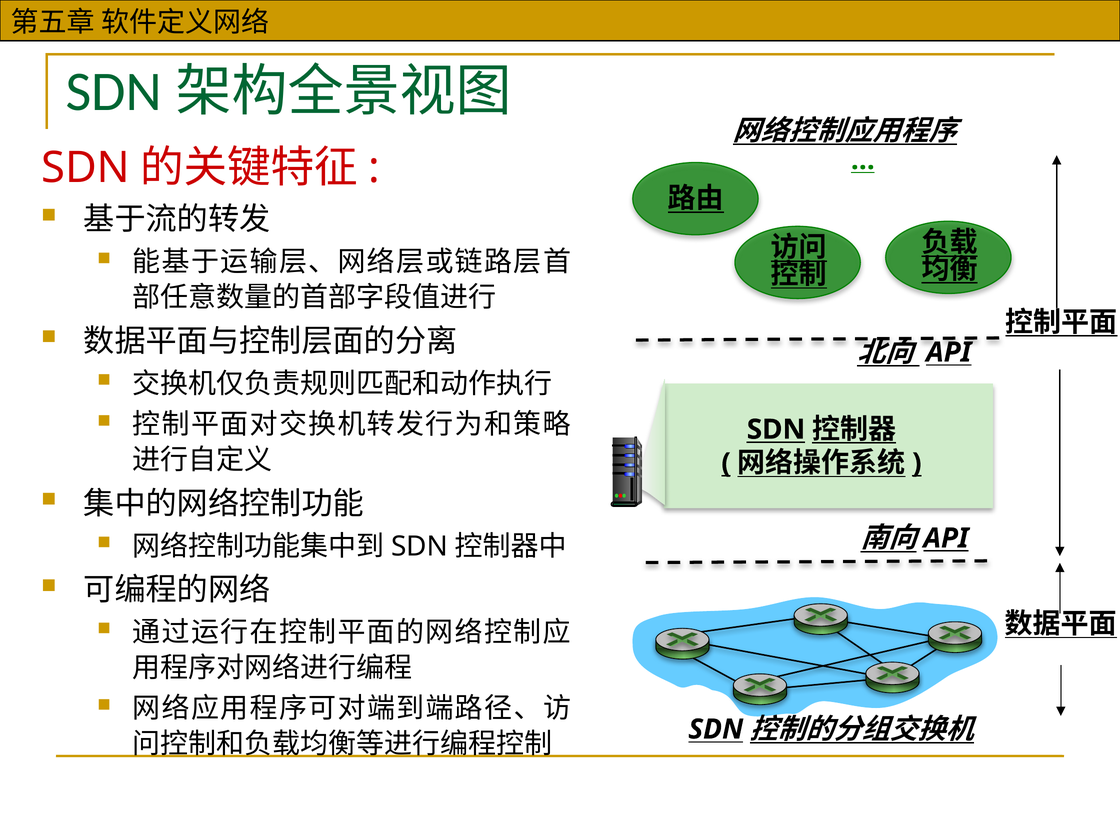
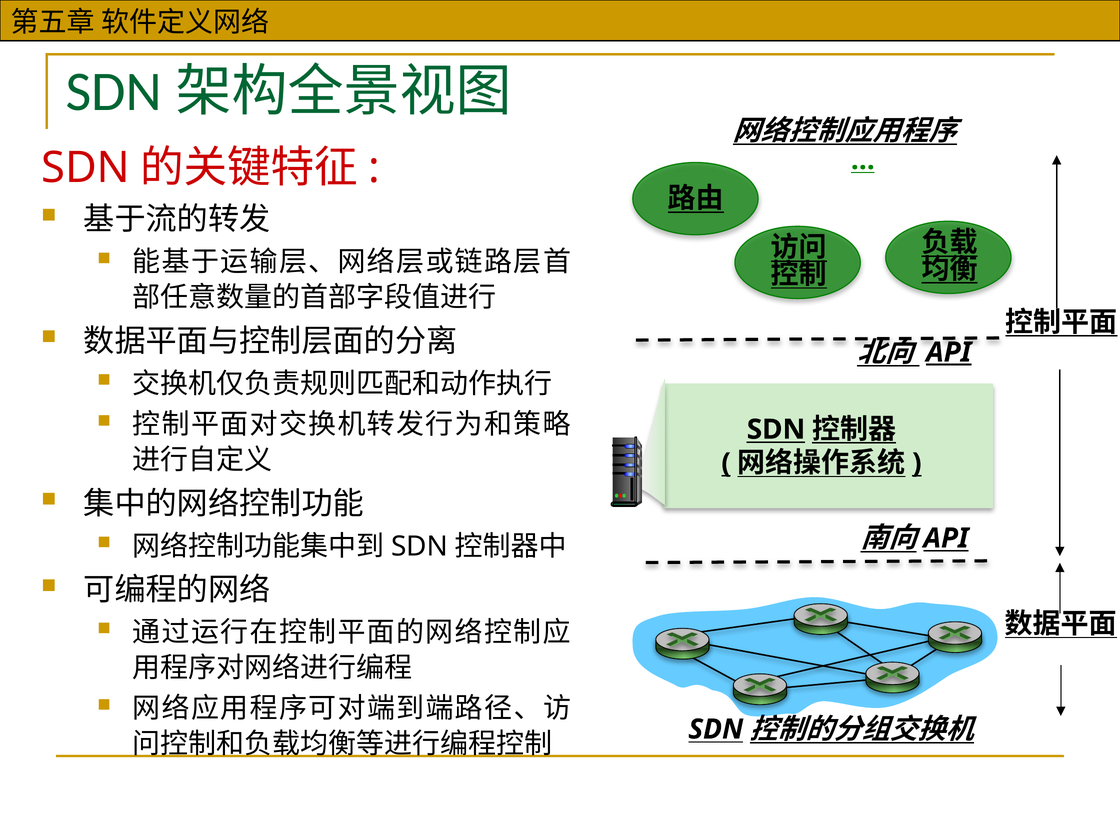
API underline: none -> present (949, 352)
